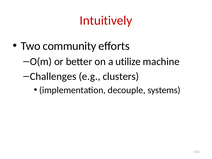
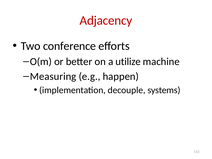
Intuitively: Intuitively -> Adjacency (106, 21)
community: community -> conference (69, 46)
Challenges: Challenges -> Measuring (53, 76)
clusters: clusters -> happen (121, 76)
